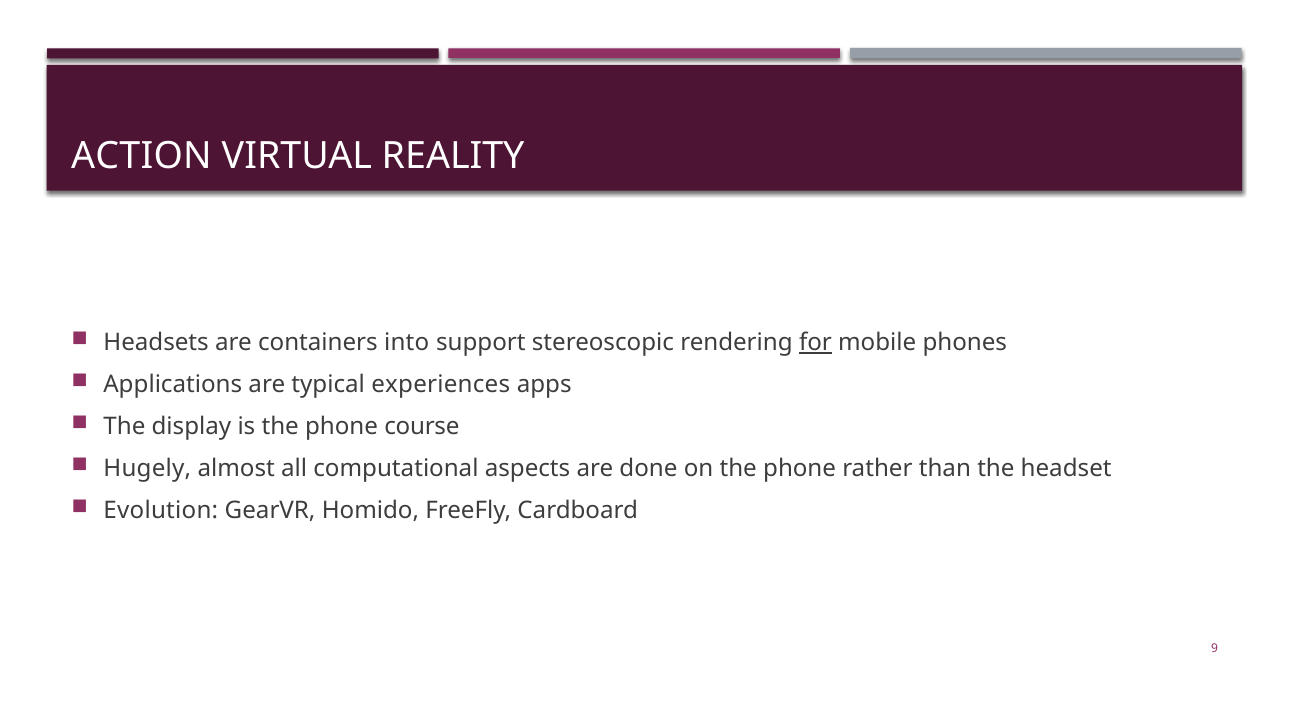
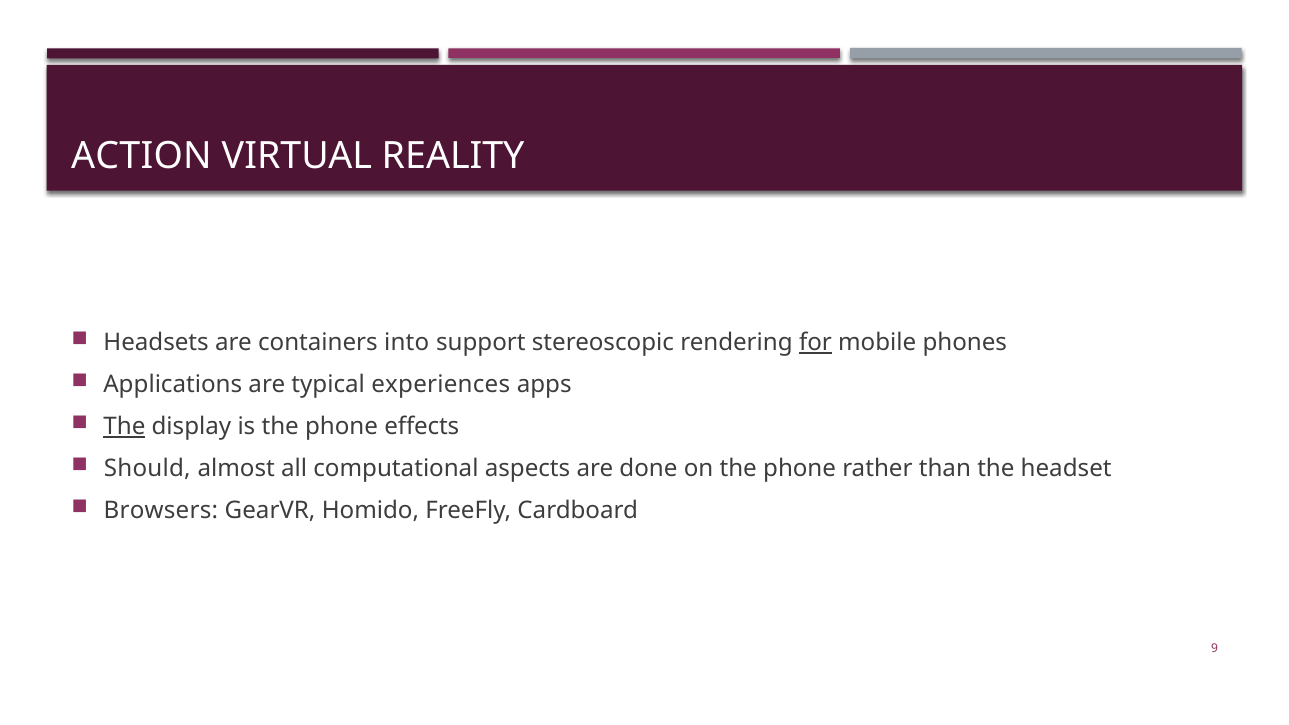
The underline: none -> present (124, 427)
course: course -> effects (422, 427)
Hugely: Hugely -> Should (147, 469)
Evolution: Evolution -> Browsers (161, 510)
